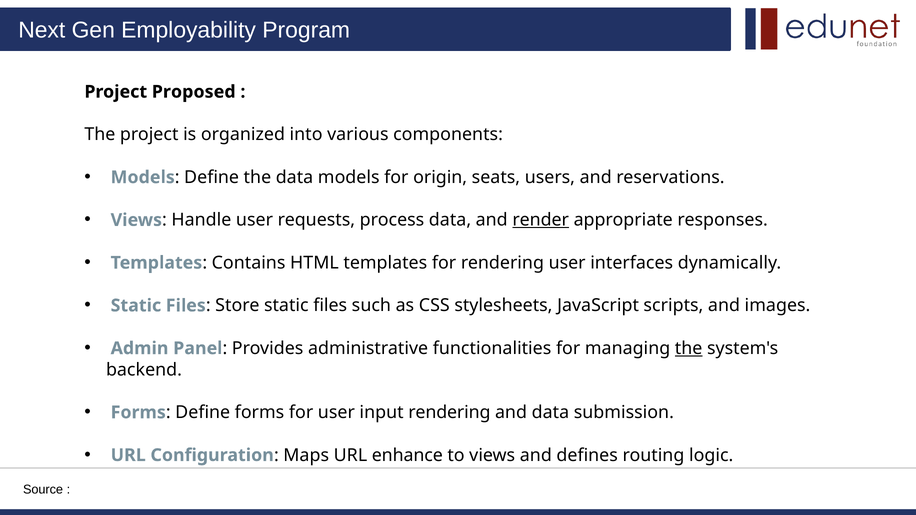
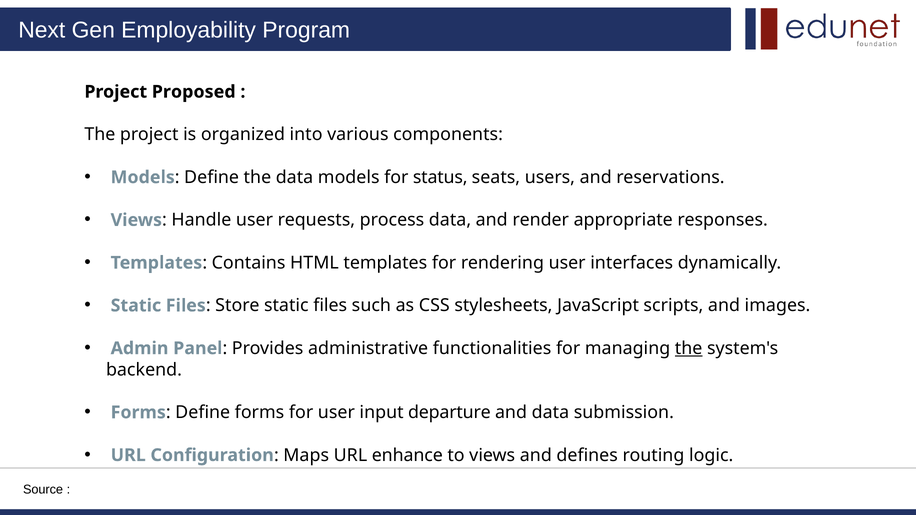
origin: origin -> status (440, 177)
render underline: present -> none (541, 220)
input rendering: rendering -> departure (449, 413)
